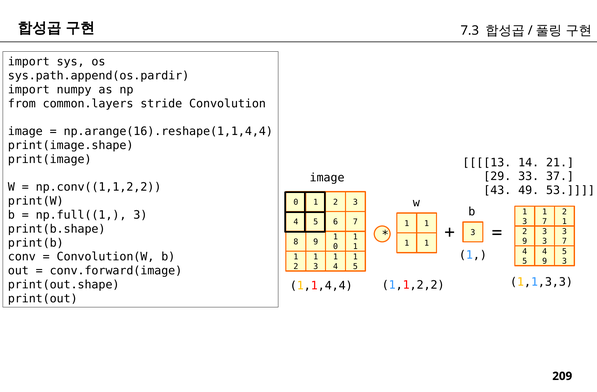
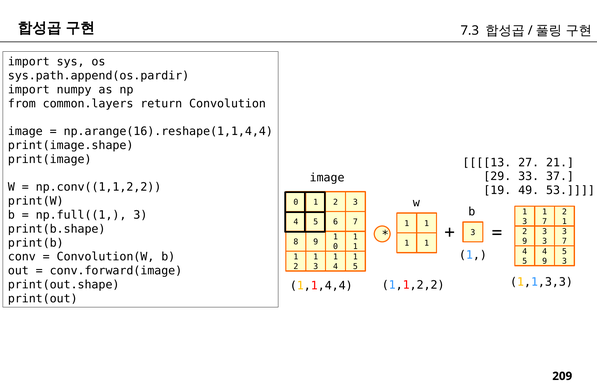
stride: stride -> return (161, 104)
14: 14 -> 27 (529, 163)
43: 43 -> 19 (497, 190)
